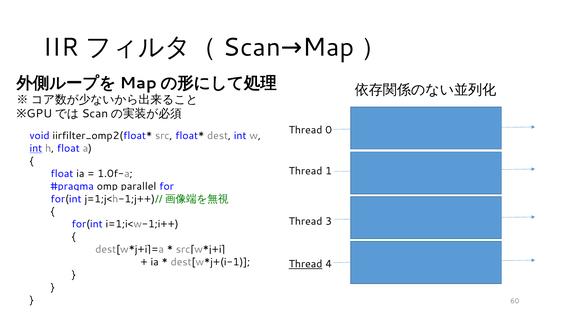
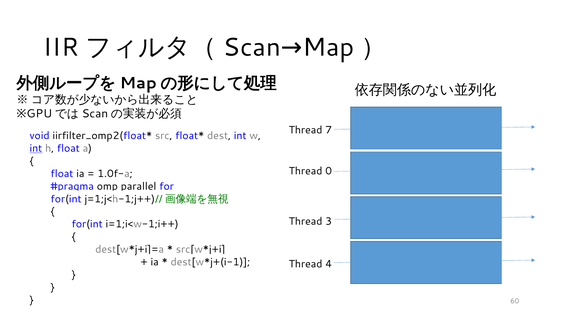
0: 0 -> 7 (329, 130)
1: 1 -> 0 (329, 171)
Thread underline: present -> none (306, 264)
